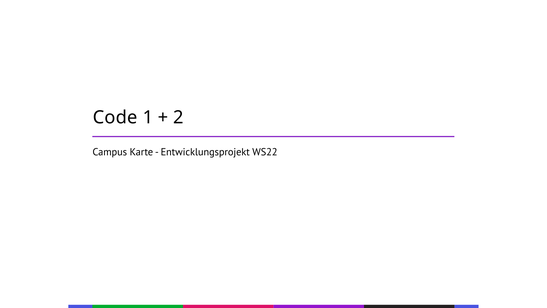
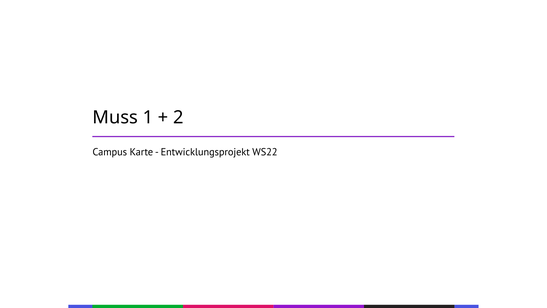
Code: Code -> Muss (115, 117)
